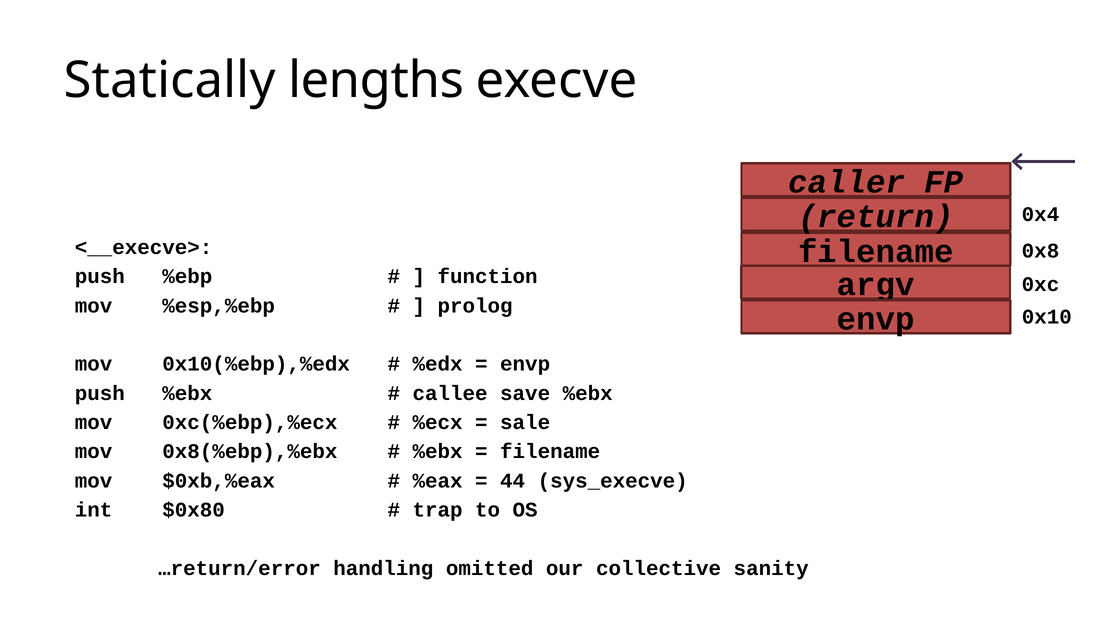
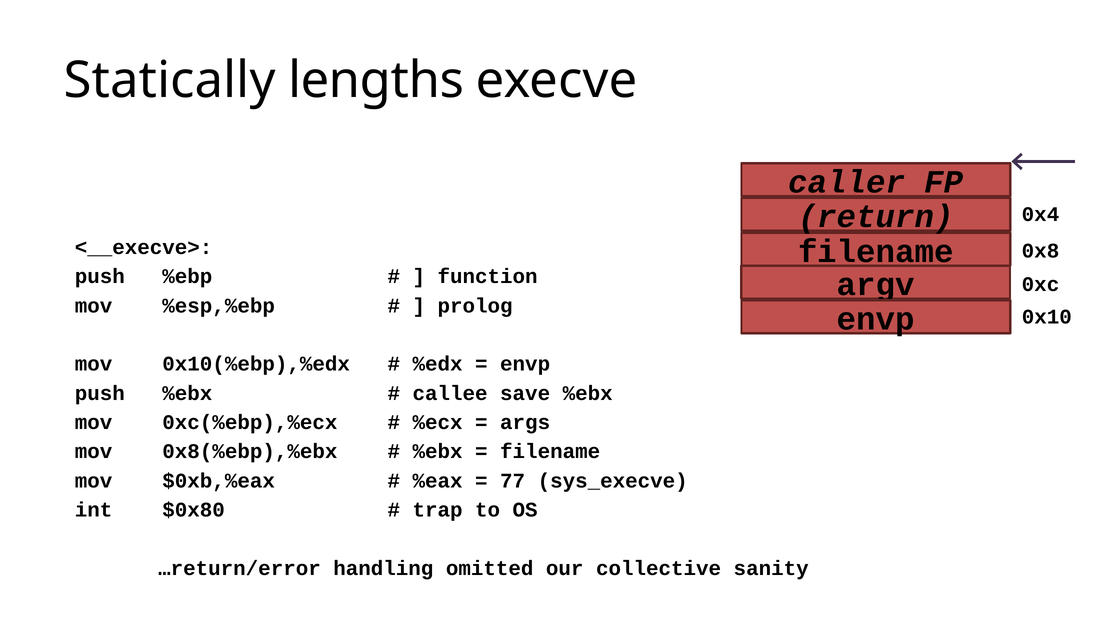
sale: sale -> args (525, 423)
44: 44 -> 77 (513, 481)
